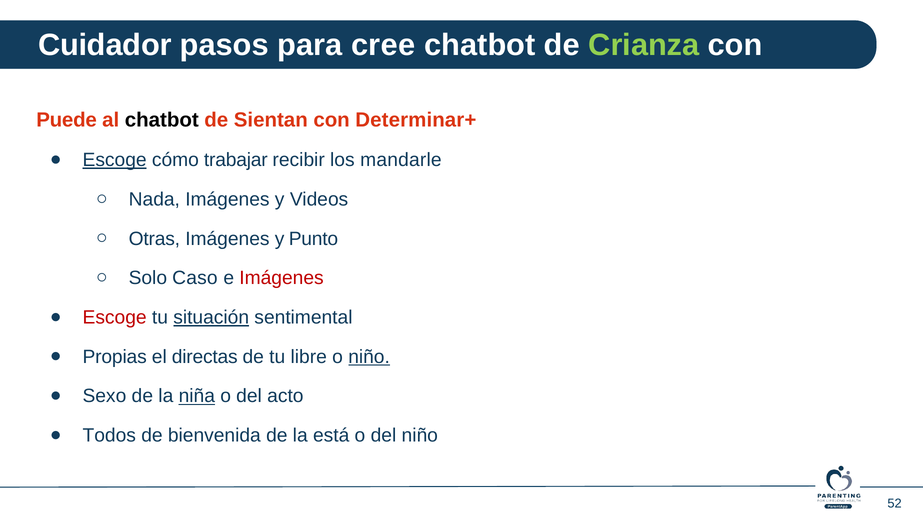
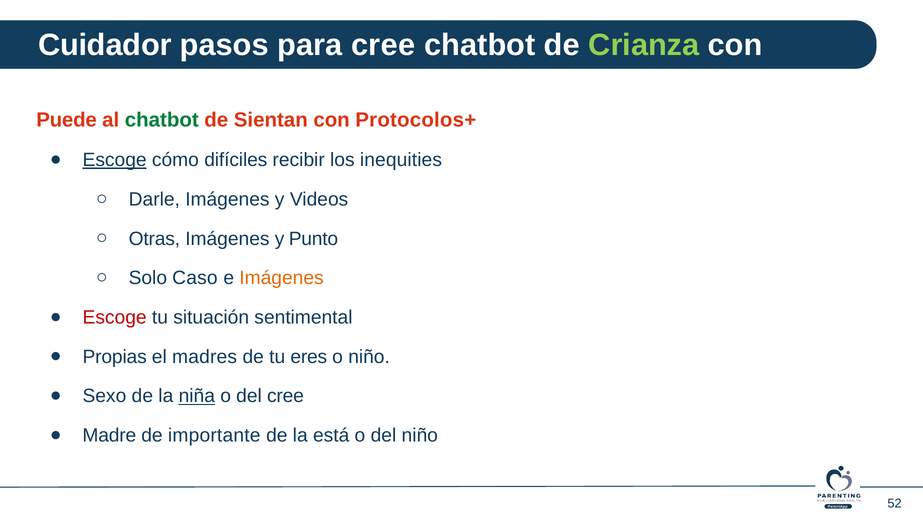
chatbot colour: black -> green (162, 120)
Determinar+: Determinar+ -> Protocolos+ (416, 120)
trabajar: trabajar -> difíciles (236, 160)
mandarle: mandarle -> inequities (401, 160)
Nada: Nada -> Darle (154, 199)
Imágenes colour: red -> orange (282, 278)
situación underline: present -> none (211, 318)
directas: directas -> madres (205, 357)
libre: libre -> eres (309, 357)
niño underline: present -> none (369, 357)
del acto: acto -> cree (285, 396)
Todos: Todos -> Madre (109, 436)
bienvenida: bienvenida -> importante (214, 436)
